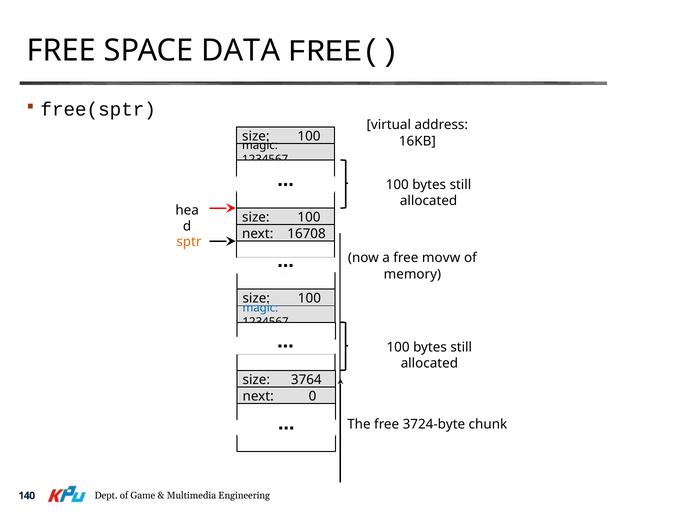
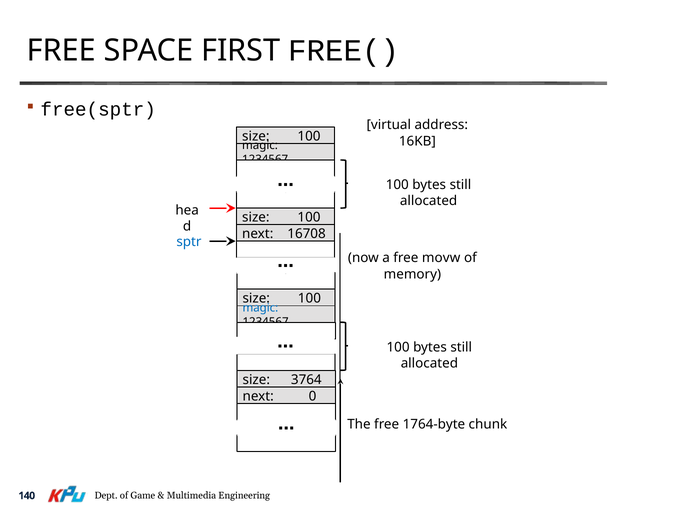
DATA: DATA -> FIRST (241, 51)
sptr colour: orange -> blue (189, 241)
3724-byte: 3724-byte -> 1764-byte (434, 424)
